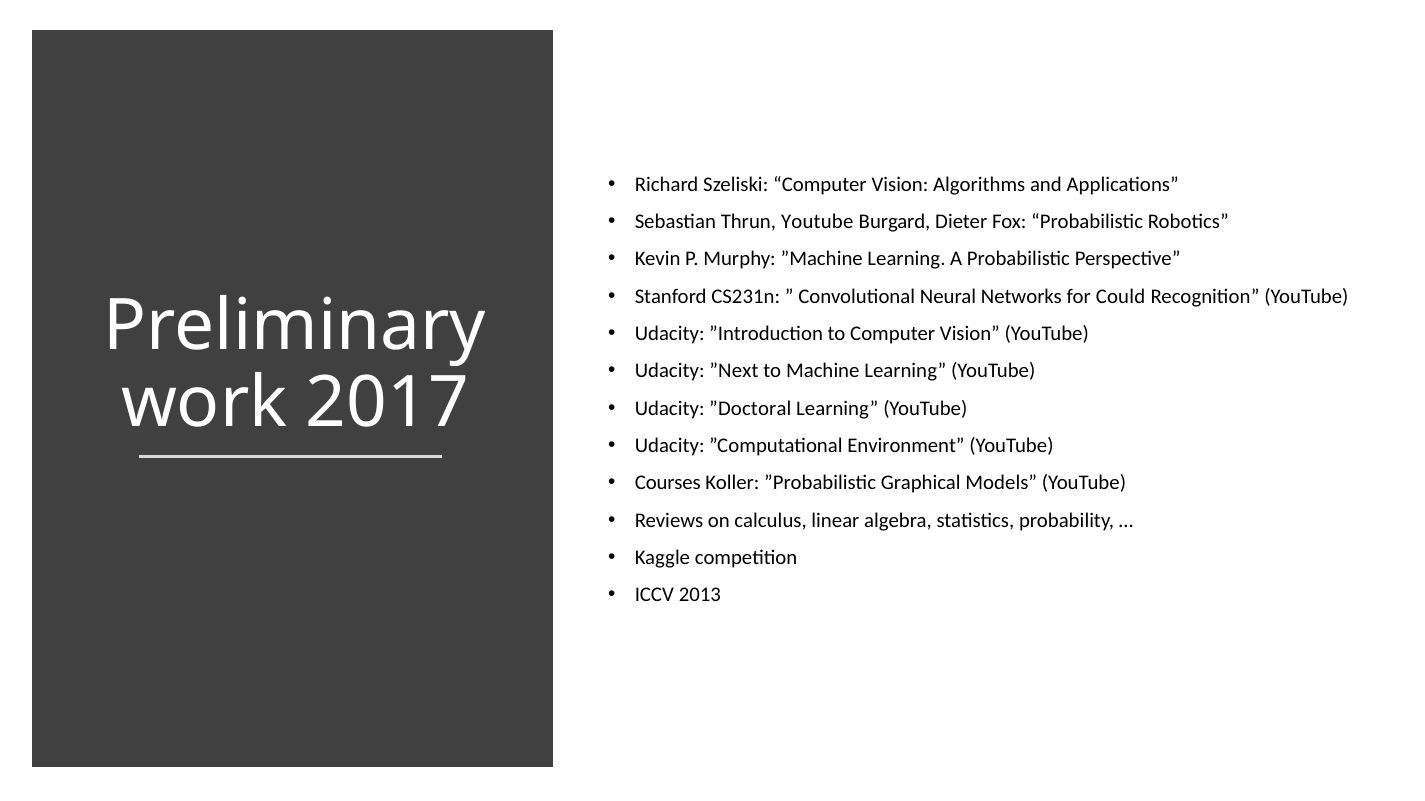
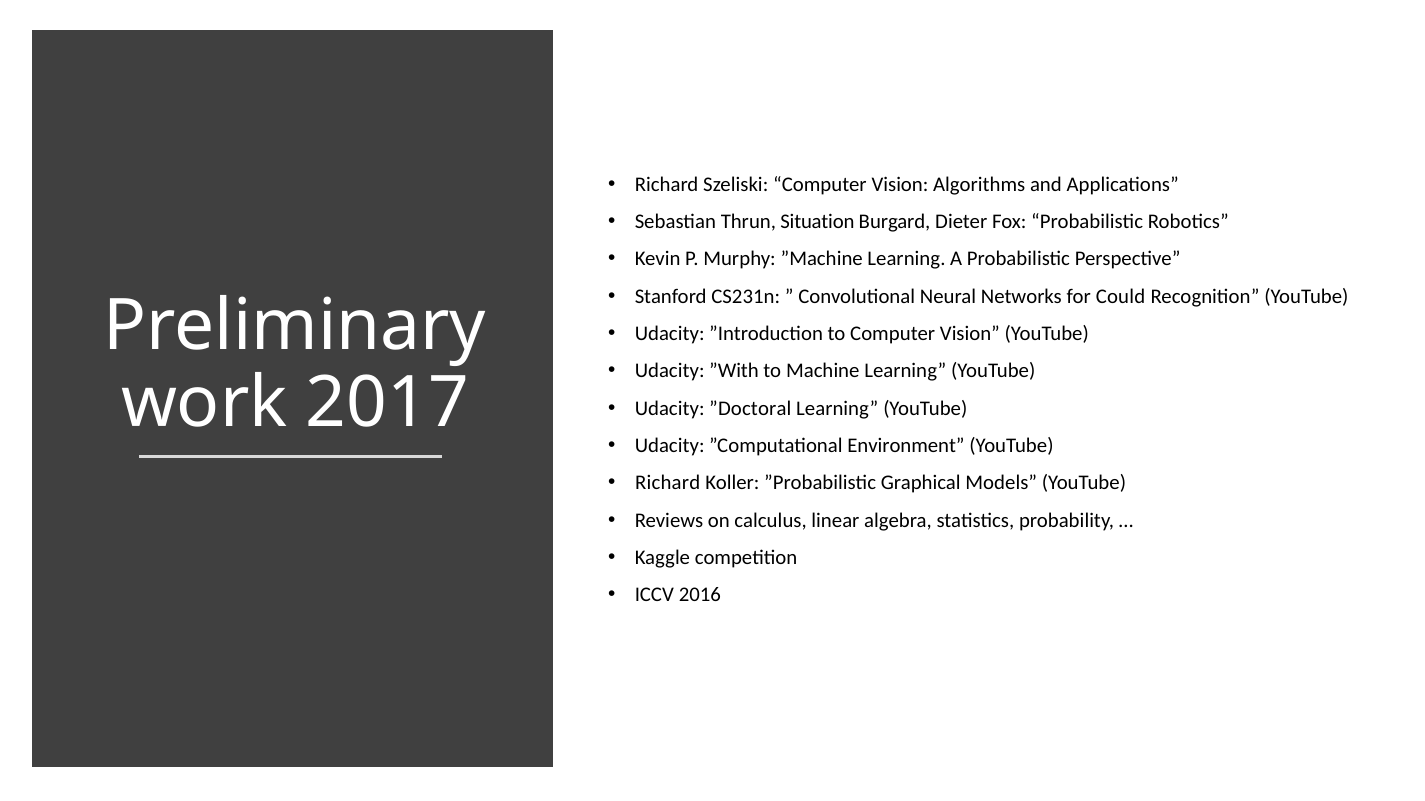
Thrun Youtube: Youtube -> Situation (817, 222)
”Next: ”Next -> ”With (734, 371)
Courses: Courses -> Richard (668, 483)
2013: 2013 -> 2016 (700, 595)
